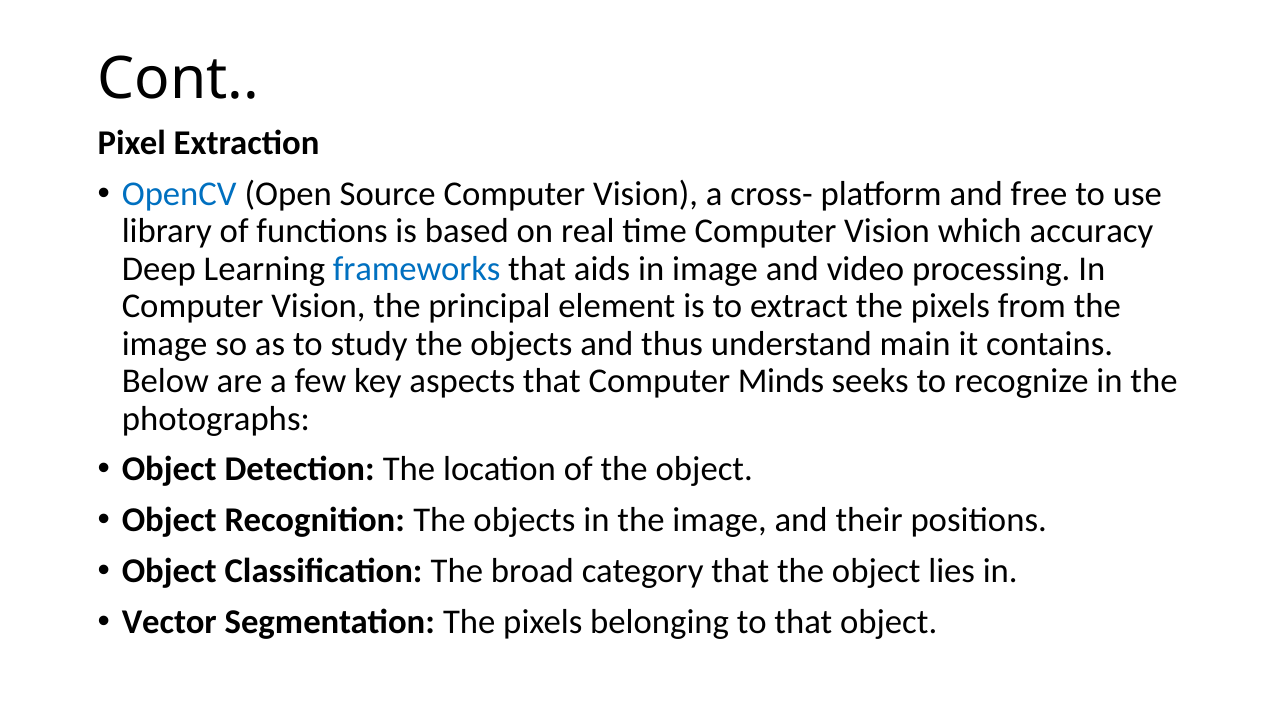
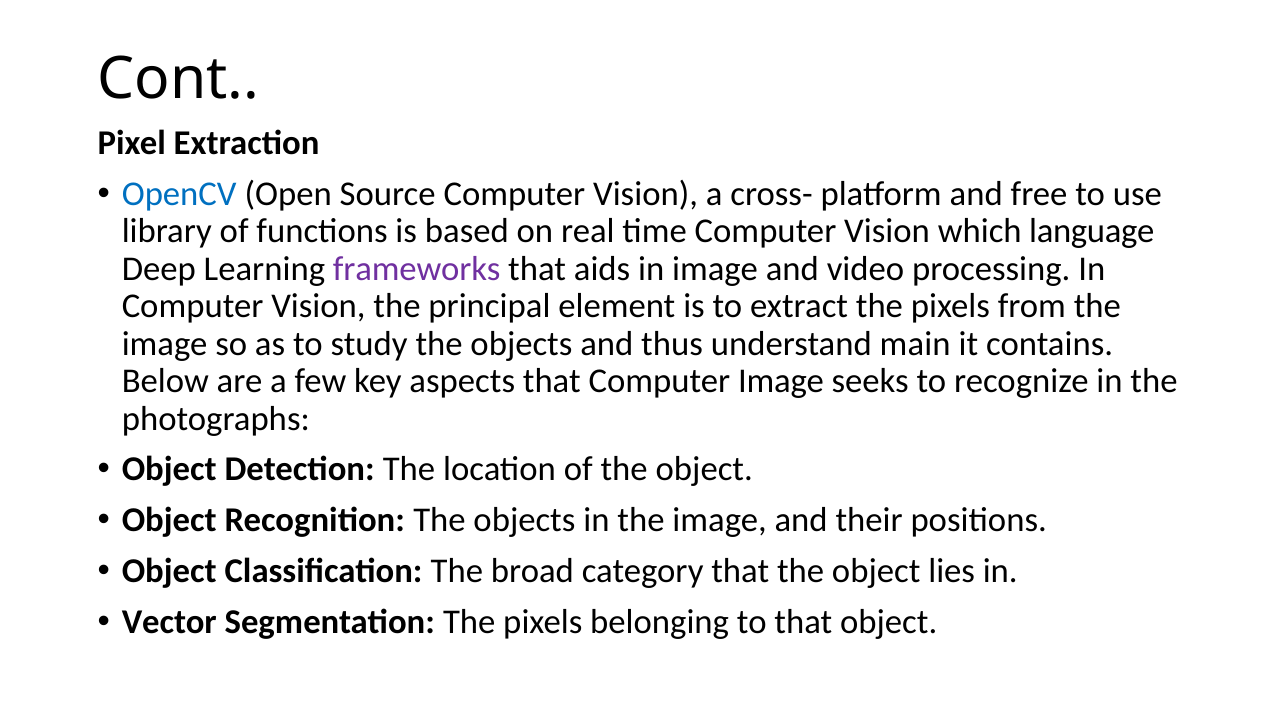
accuracy: accuracy -> language (1092, 231)
frameworks colour: blue -> purple (417, 269)
Computer Minds: Minds -> Image (781, 381)
